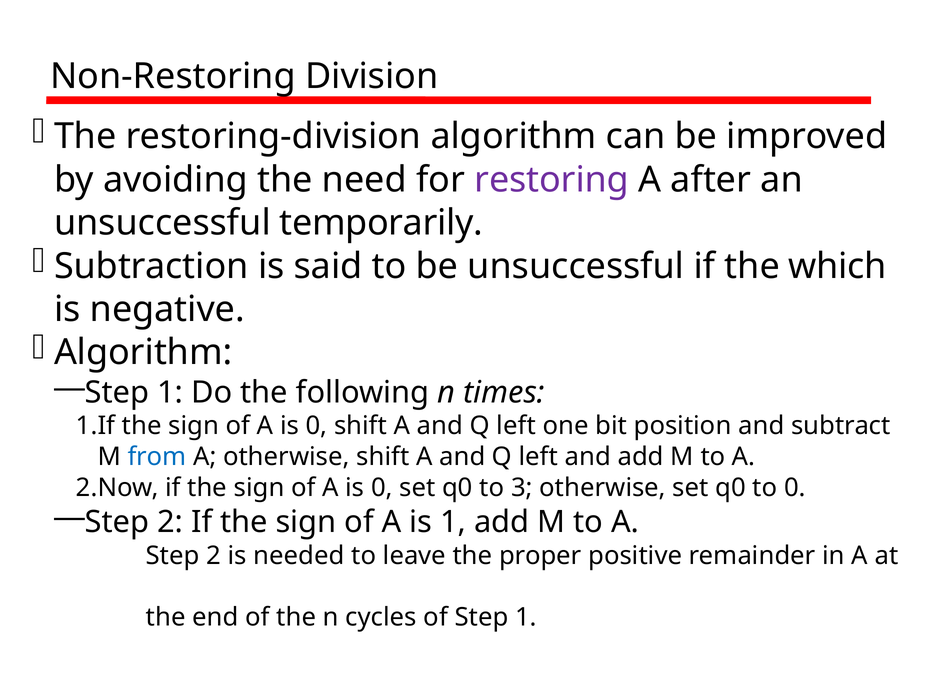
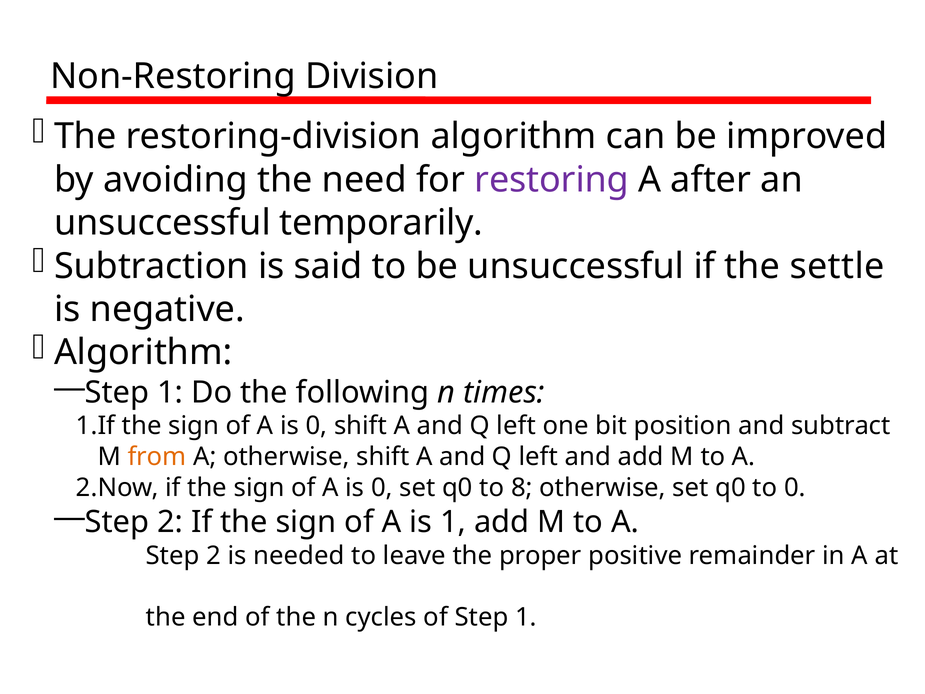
which: which -> settle (837, 266)
from colour: blue -> orange (157, 457)
3: 3 -> 8 (522, 487)
